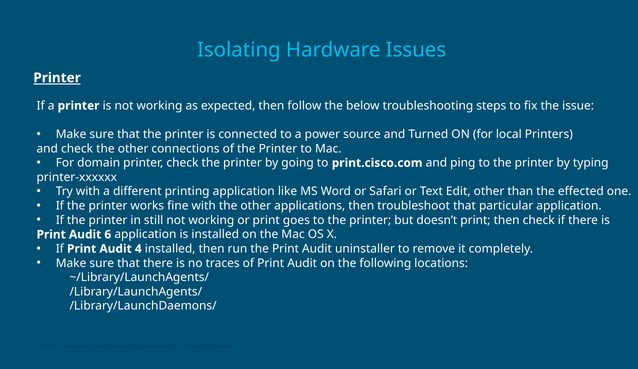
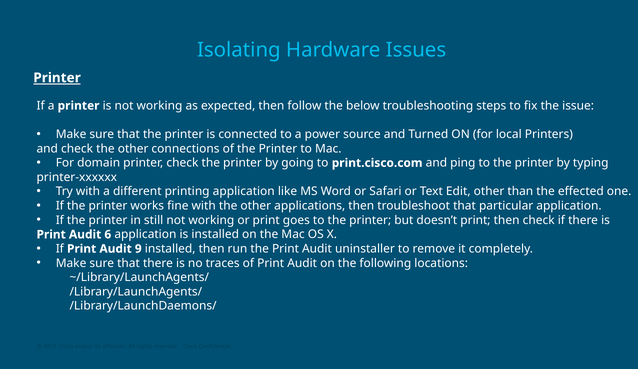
4: 4 -> 9 (138, 249)
